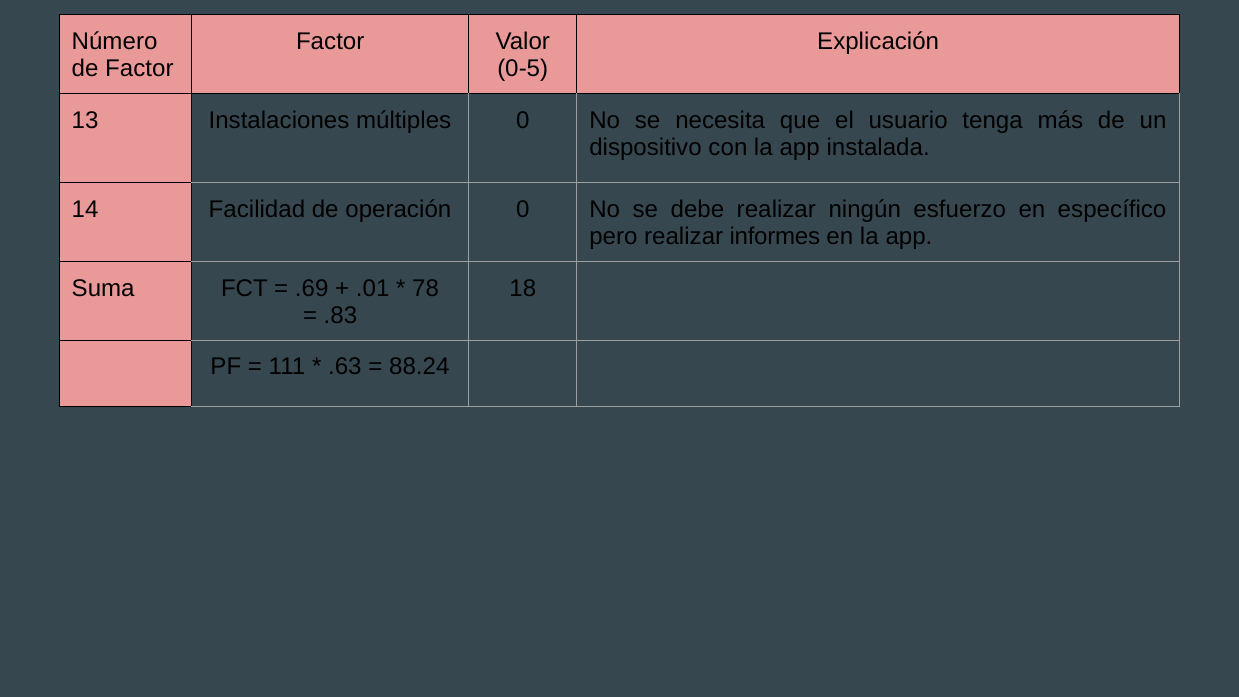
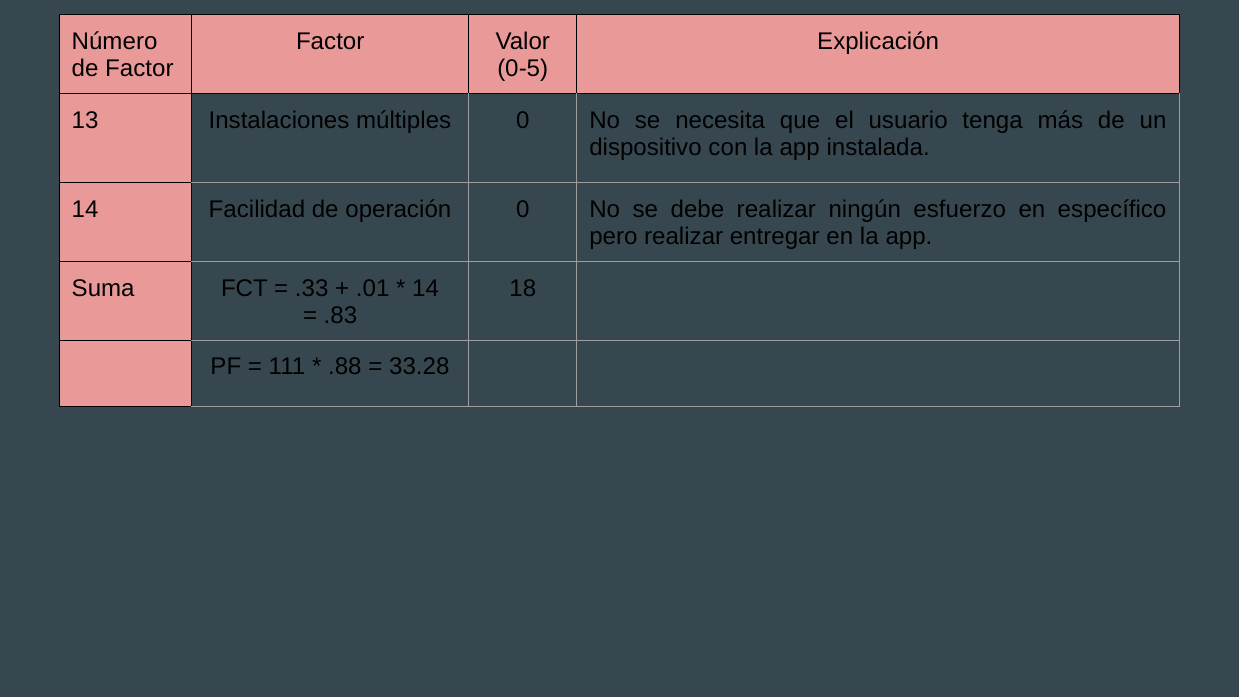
informes: informes -> entregar (775, 236)
.69: .69 -> .33 (312, 288)
78: 78 -> 14 (426, 288)
.63: .63 -> .88 (345, 367)
88.24: 88.24 -> 33.28 (419, 367)
